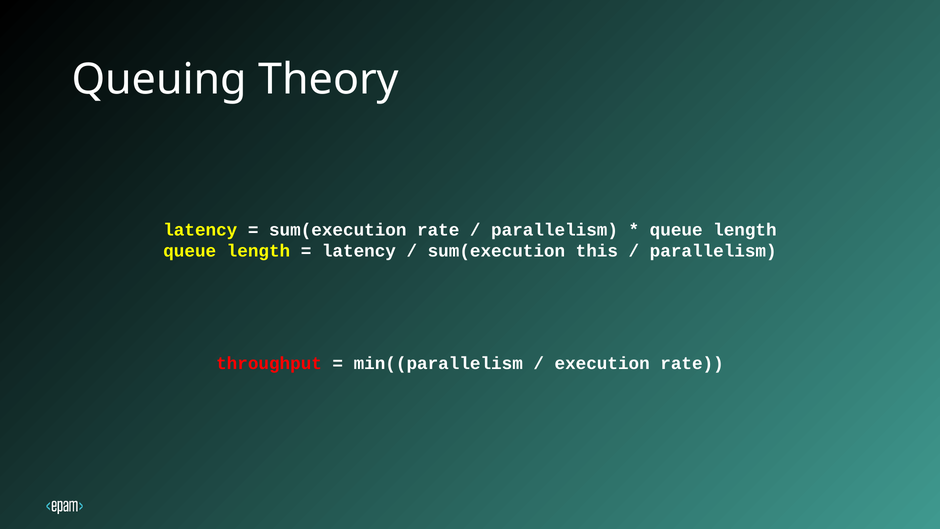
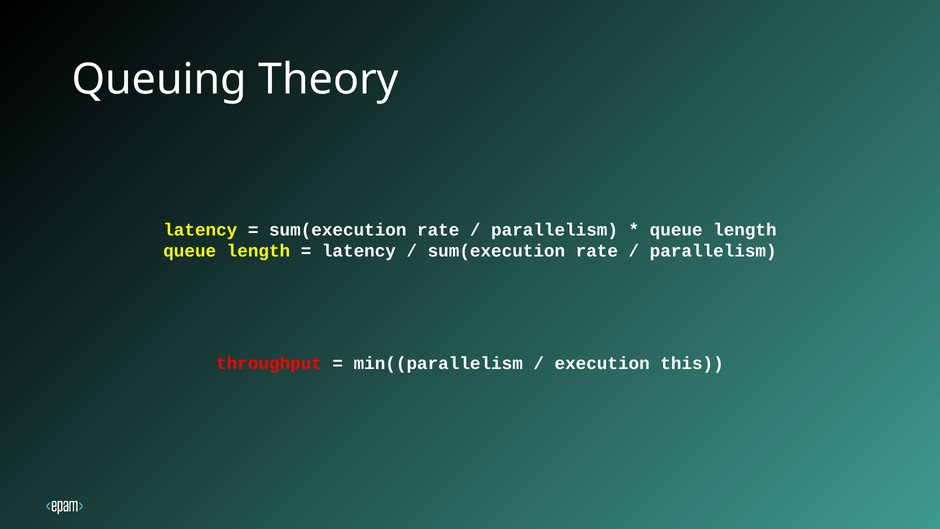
this: this -> rate (597, 251)
execution rate: rate -> this (692, 363)
